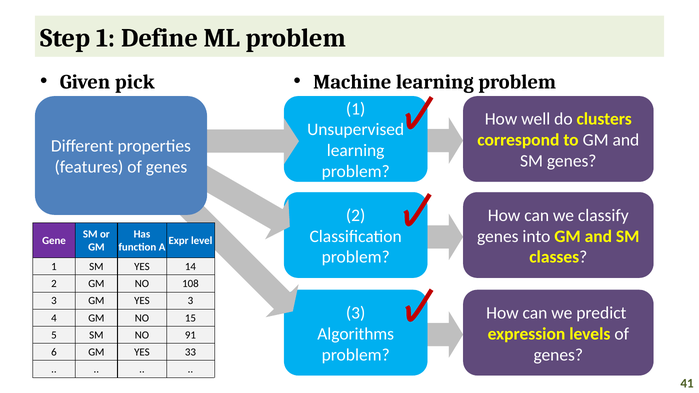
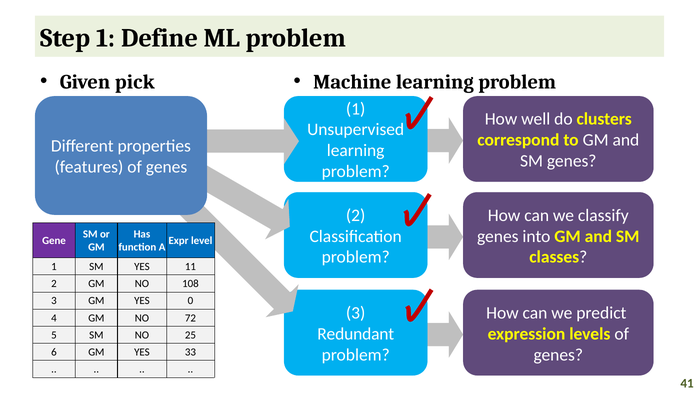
14: 14 -> 11 (190, 267)
YES 3: 3 -> 0 (190, 301)
15: 15 -> 72 (190, 318)
Algorithms: Algorithms -> Redundant (356, 334)
91: 91 -> 25 (190, 335)
